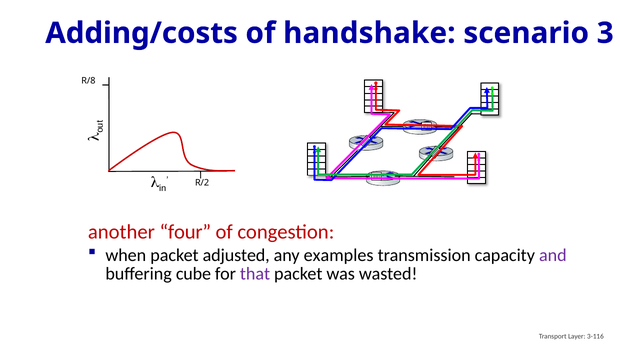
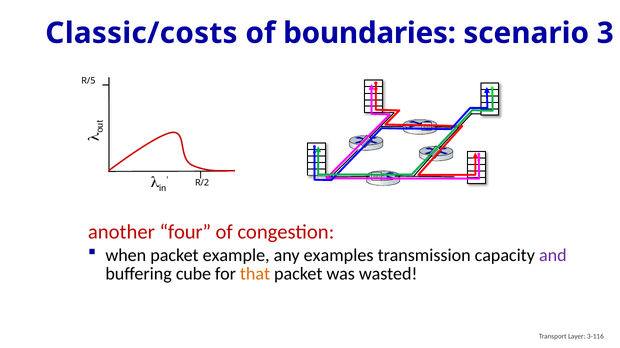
Adding/costs: Adding/costs -> Classic/costs (141, 33)
handshake: handshake -> boundaries (370, 33)
R/8: R/8 -> R/5 (88, 81)
adjusted: adjusted -> example (236, 256)
that colour: purple -> orange (255, 274)
